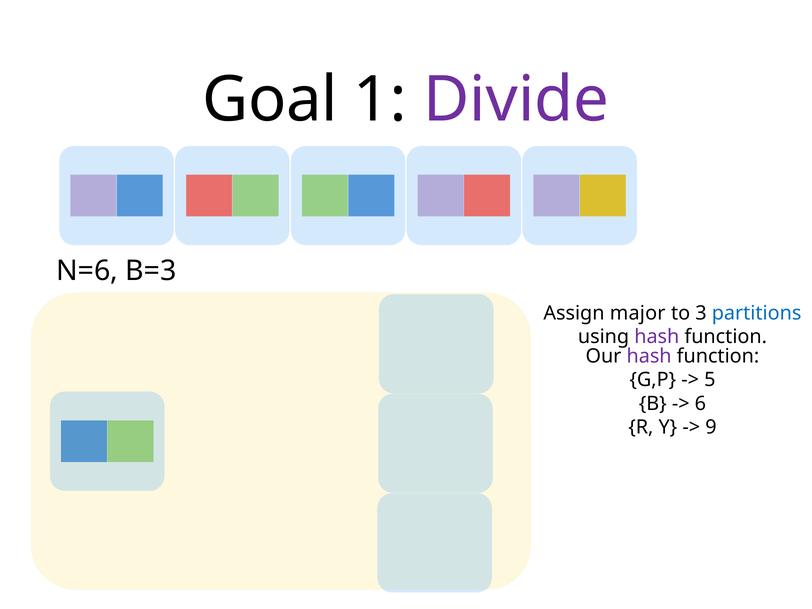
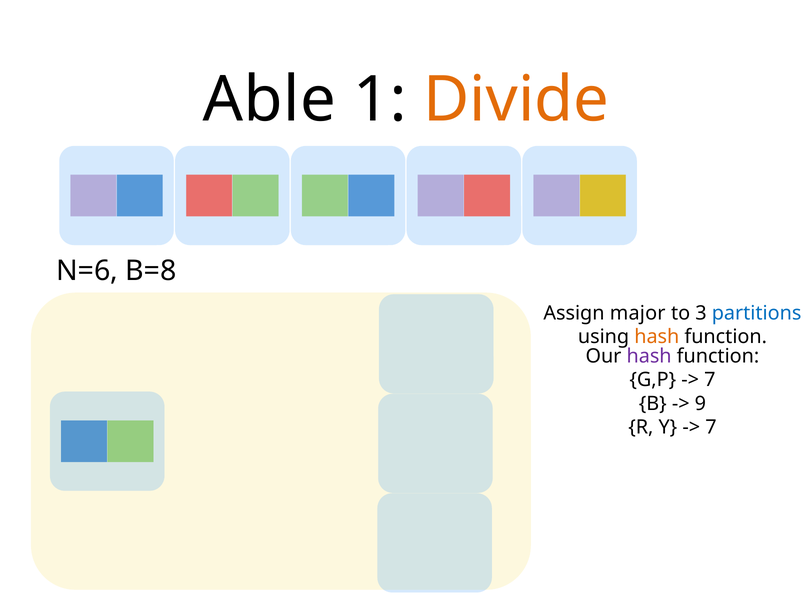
Goal: Goal -> Able (269, 100)
Divide colour: purple -> orange (516, 100)
B=3: B=3 -> B=8 (151, 271)
hash colour: purple -> orange (657, 337)
5: 5 -> 7 (710, 380)
6: 6 -> 9 (700, 404)
9: 9 -> 7 (711, 427)
